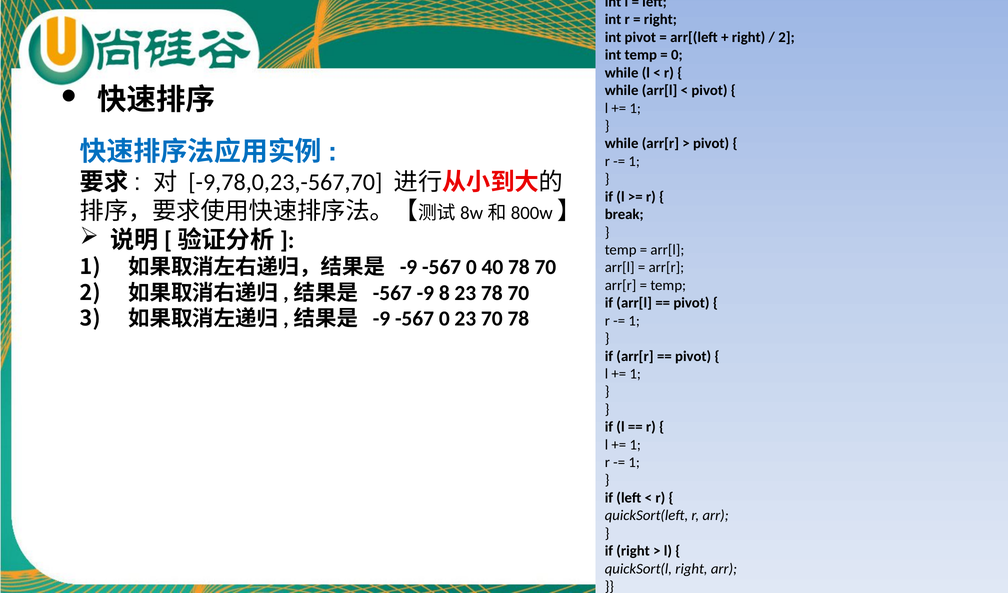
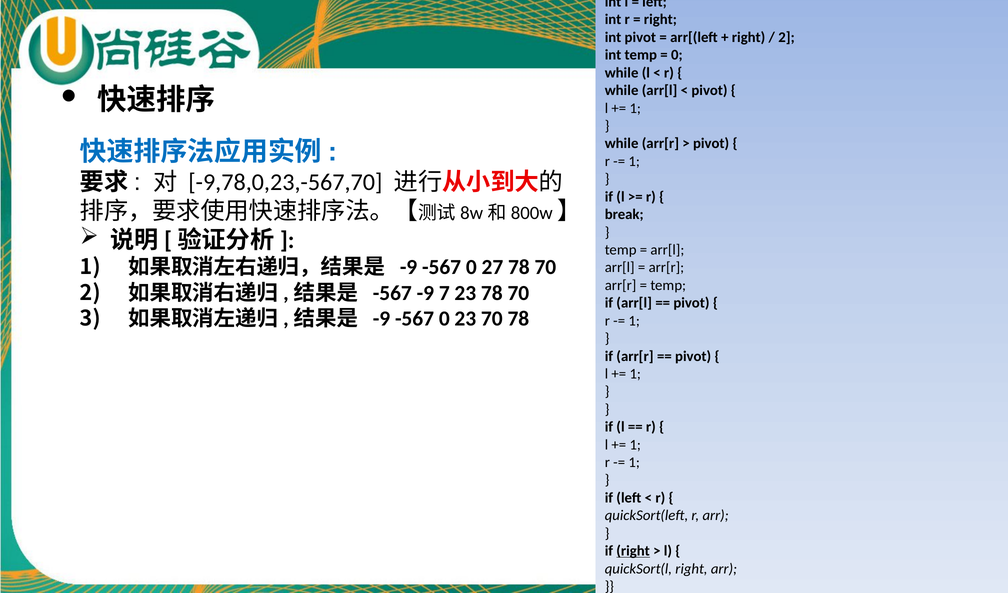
40: 40 -> 27 (492, 268)
8: 8 -> 7 (444, 293)
right underline: none -> present (633, 551)
